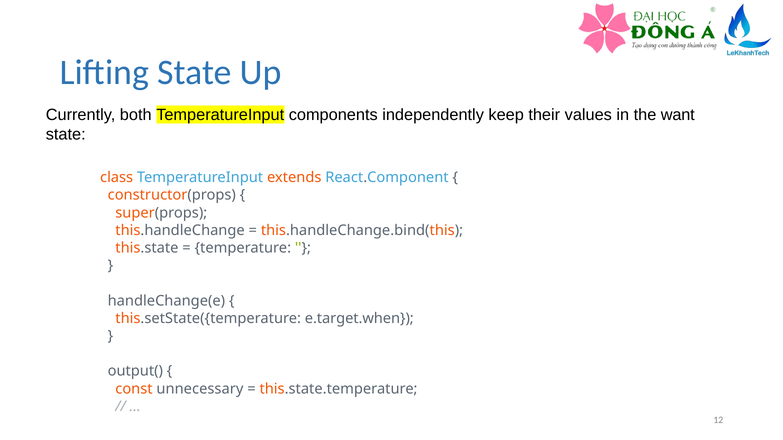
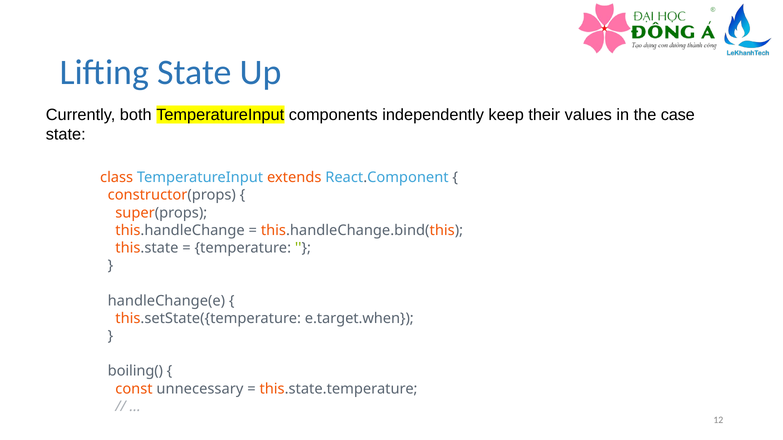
want: want -> case (678, 115)
output(: output( -> boiling( (135, 371)
